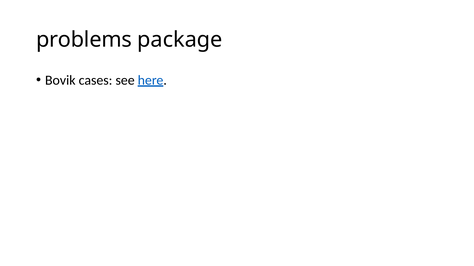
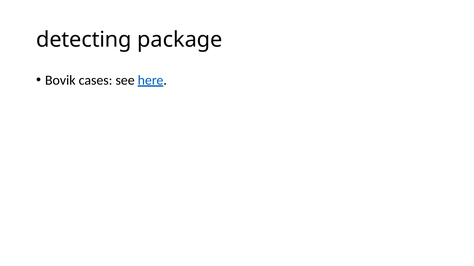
problems: problems -> detecting (84, 40)
